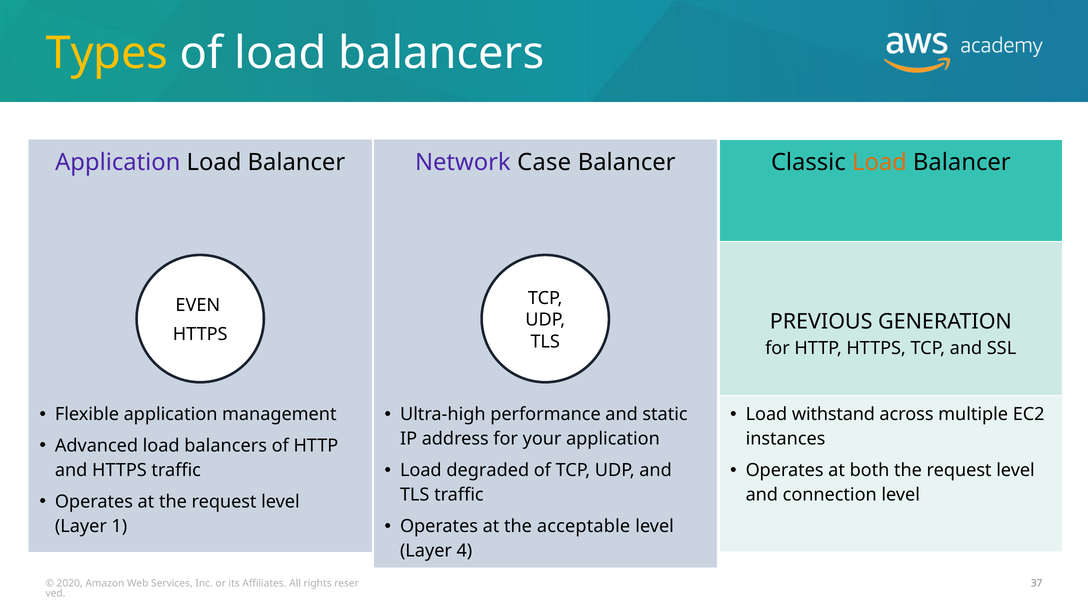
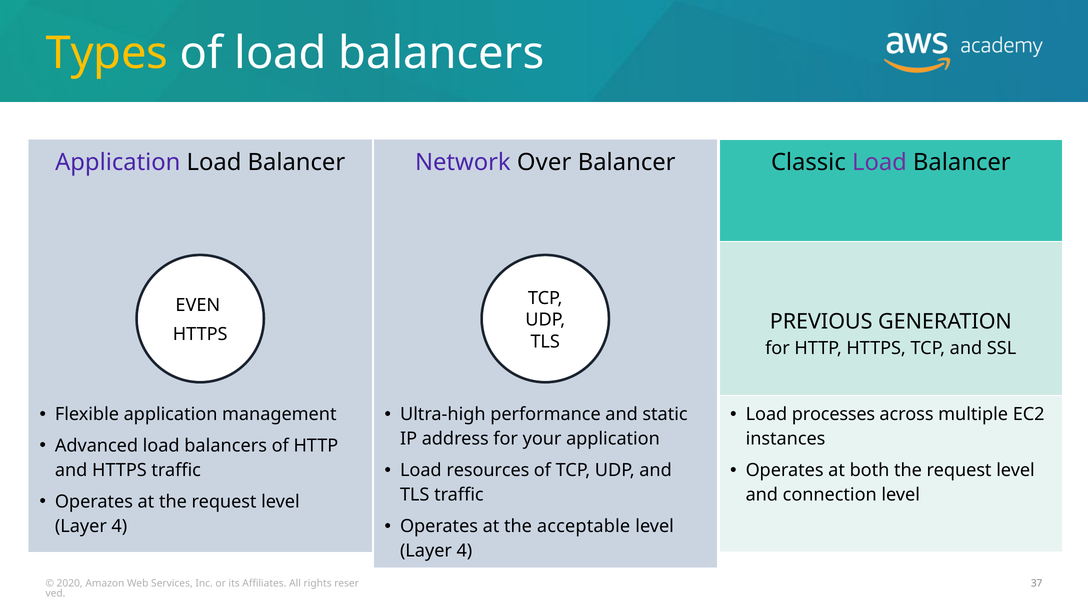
Case: Case -> Over (544, 163)
Load colour: orange -> purple (879, 163)
withstand: withstand -> processes (833, 414)
degraded: degraded -> resources (488, 470)
1: 1 -> 4 (119, 526)
